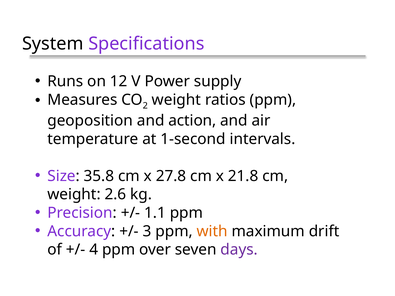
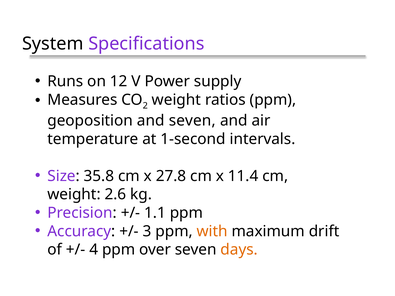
and action: action -> seven (192, 121)
21.8: 21.8 -> 11.4 (243, 176)
days colour: purple -> orange (239, 250)
